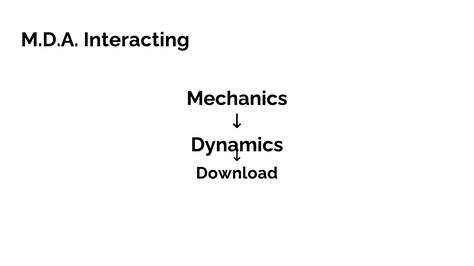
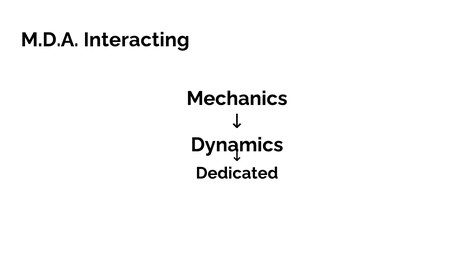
Download: Download -> Dedicated (237, 174)
